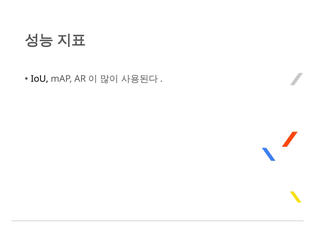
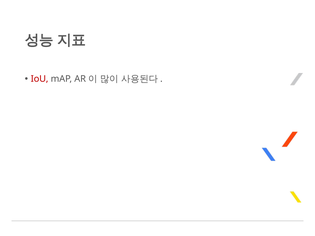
IoU colour: black -> red (40, 79)
